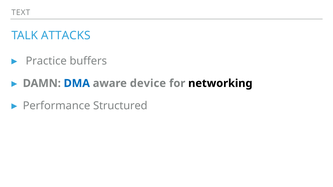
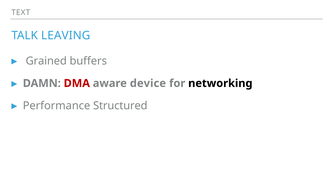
ATTACKS: ATTACKS -> LEAVING (66, 36)
Practice: Practice -> Grained (46, 61)
DMA colour: blue -> red (77, 83)
